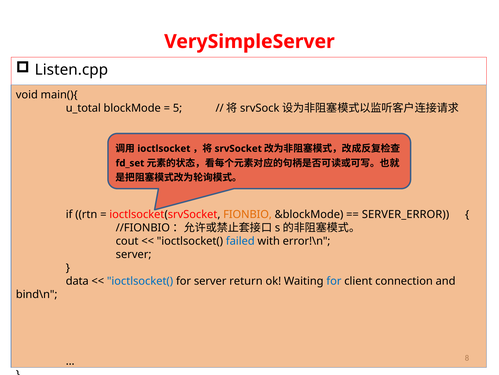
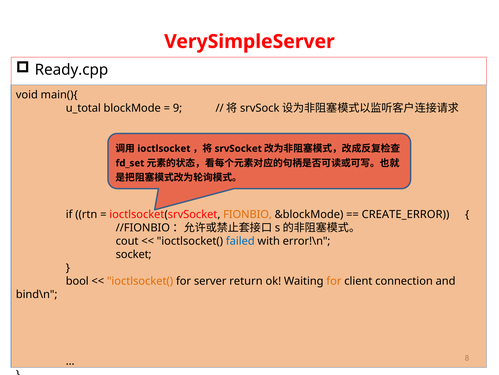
Listen.cpp: Listen.cpp -> Ready.cpp (71, 70)
5: 5 -> 9 (178, 108)
SERVER_ERROR: SERVER_ERROR -> CREATE_ERROR (406, 214)
server: server -> socket (134, 254)
data: data -> bool (77, 281)
ioctlsocket( colour: blue -> orange (140, 281)
for colour: blue -> orange (334, 281)
